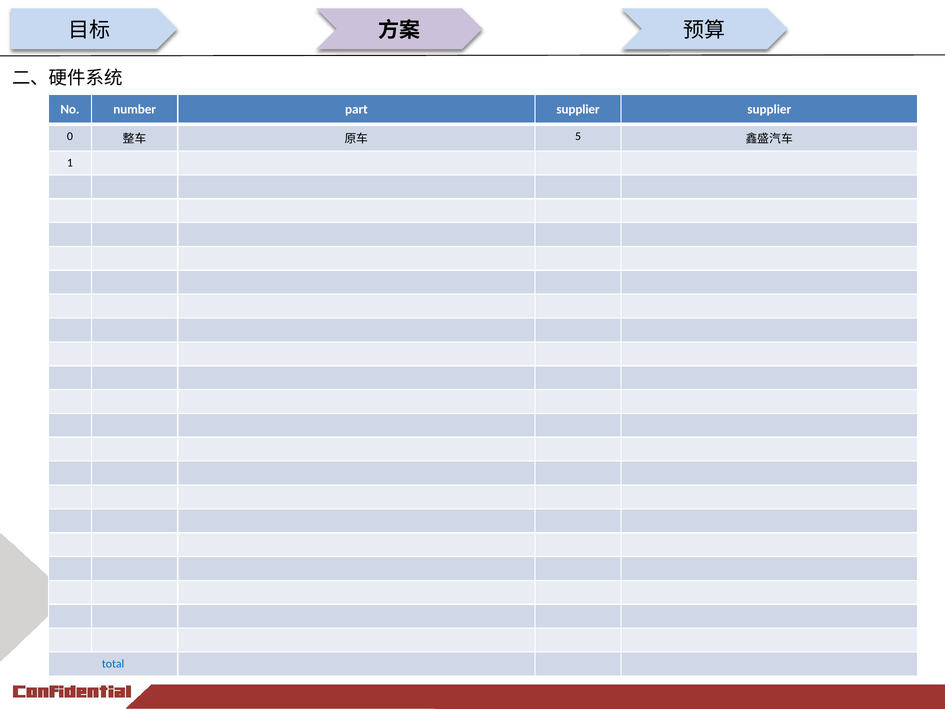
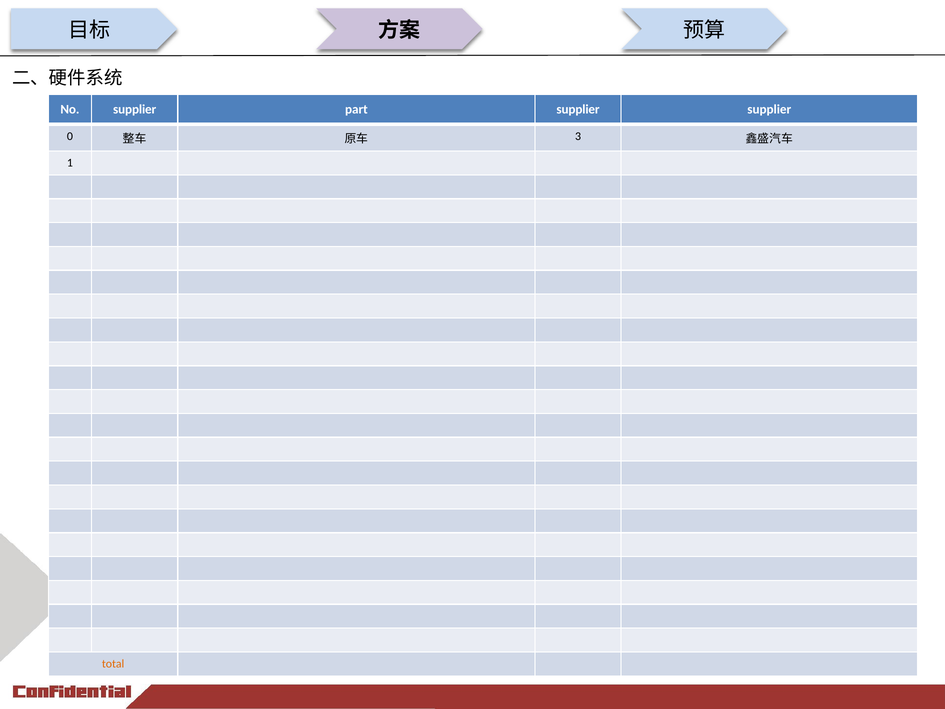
No number: number -> supplier (135, 110)
5: 5 -> 3 (578, 136)
total colour: blue -> orange (113, 664)
